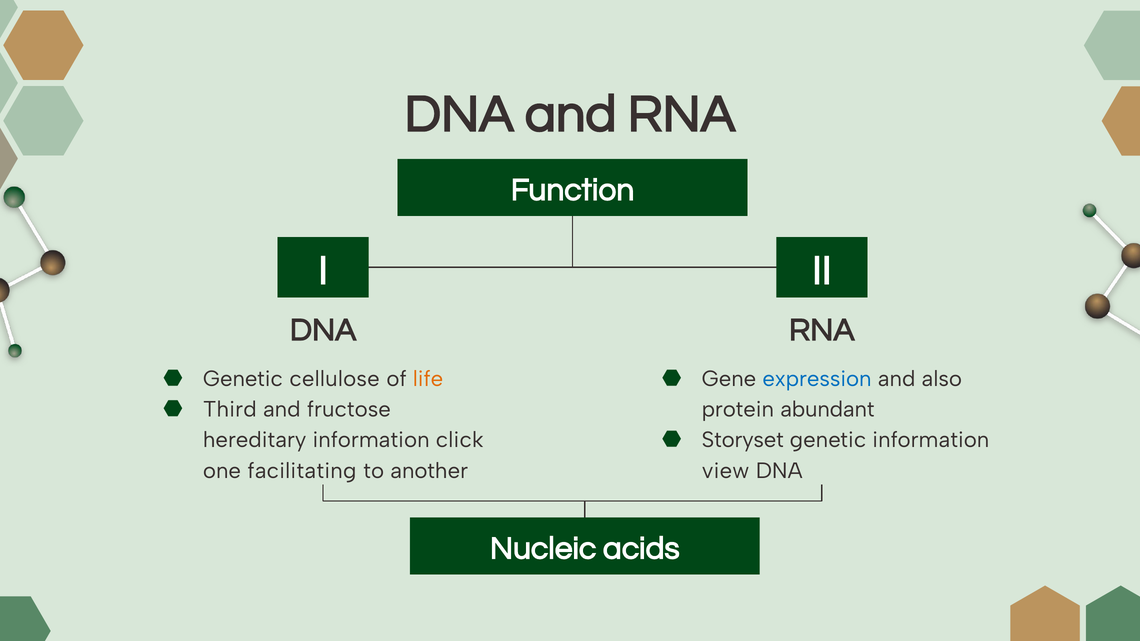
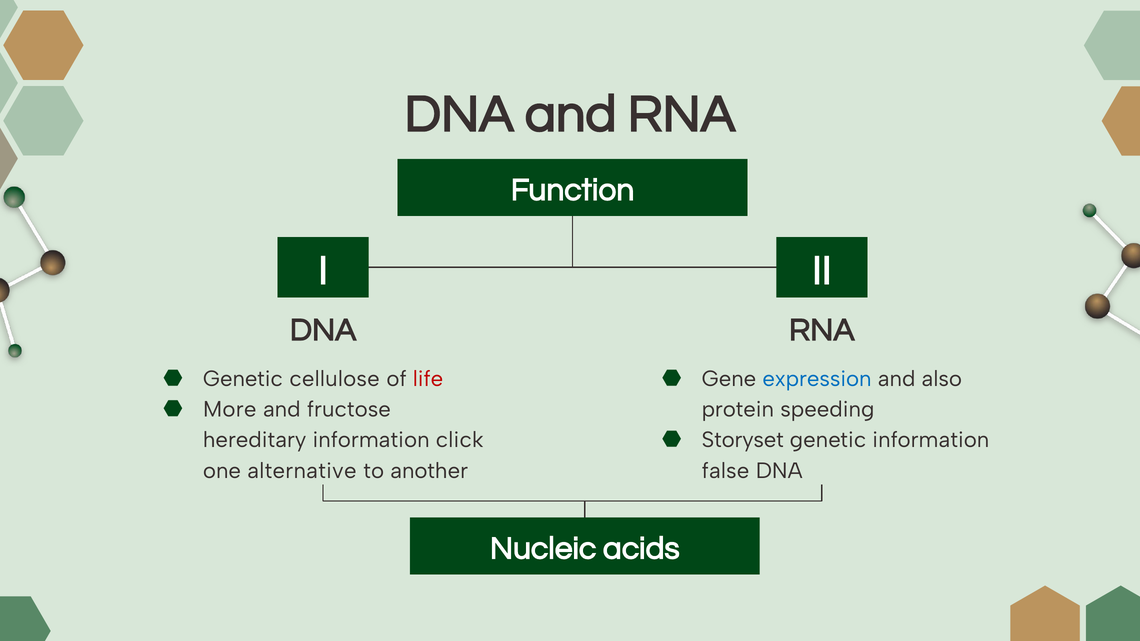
life colour: orange -> red (428, 379)
Third: Third -> More (230, 410)
abundant: abundant -> speeding (827, 410)
facilitating: facilitating -> alternative (302, 471)
view: view -> false (725, 471)
